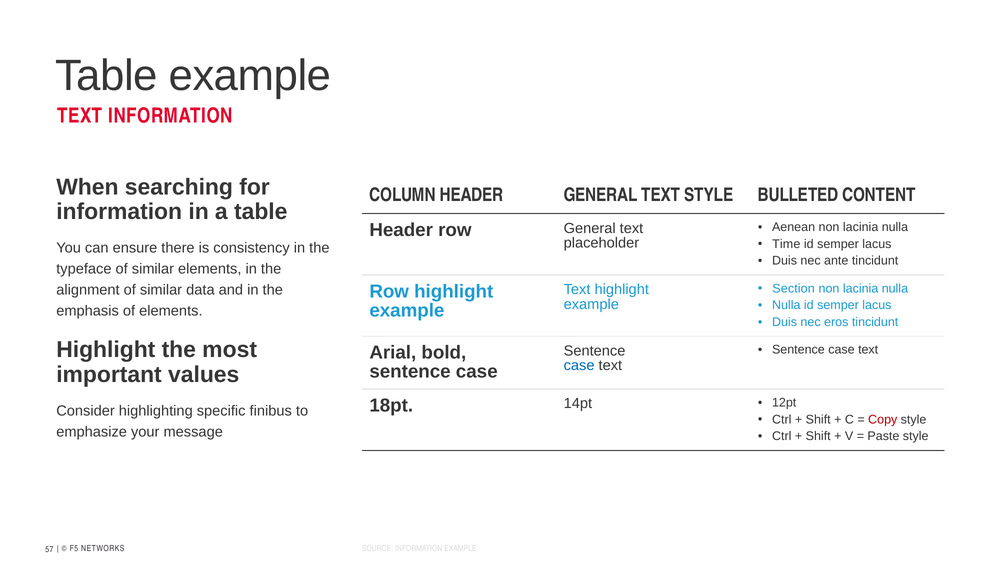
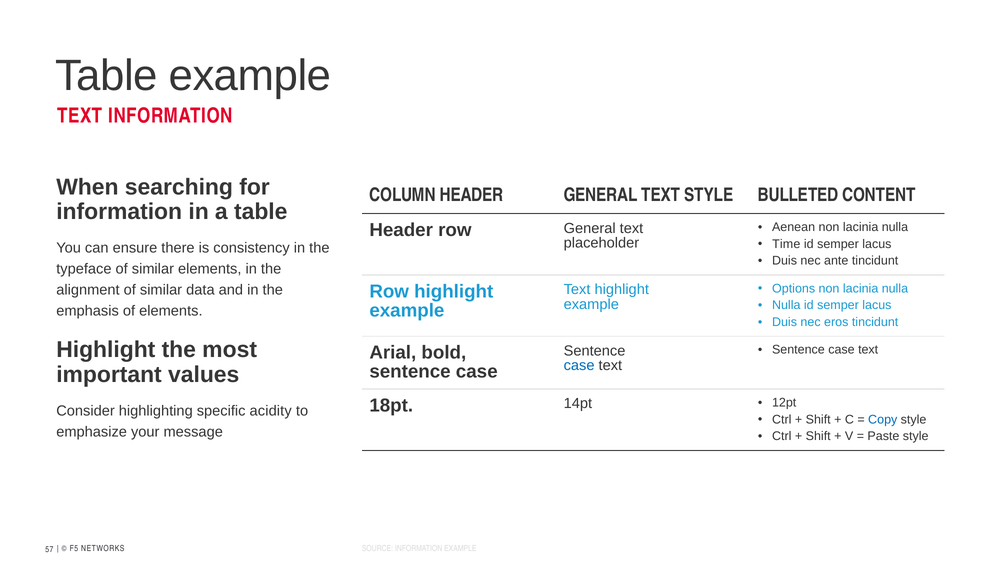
Section: Section -> Options (794, 288)
finibus: finibus -> acidity (271, 411)
Copy colour: red -> blue (883, 419)
